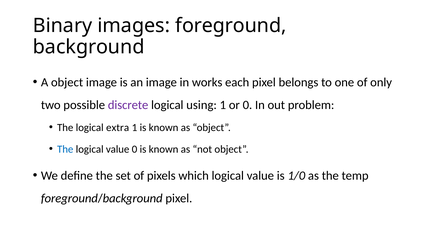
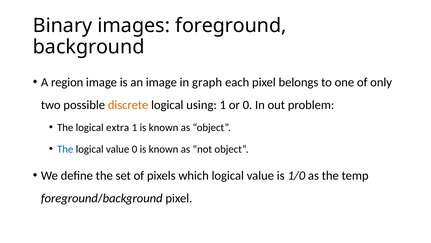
A object: object -> region (67, 82)
works: works -> graph (207, 82)
discrete colour: purple -> orange (128, 105)
